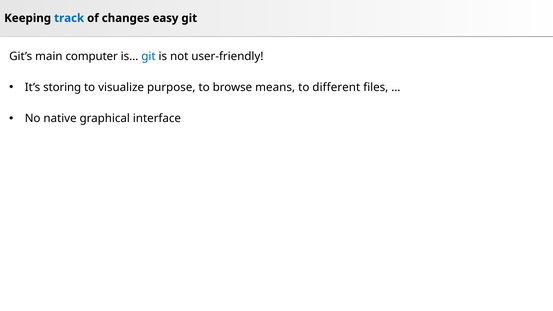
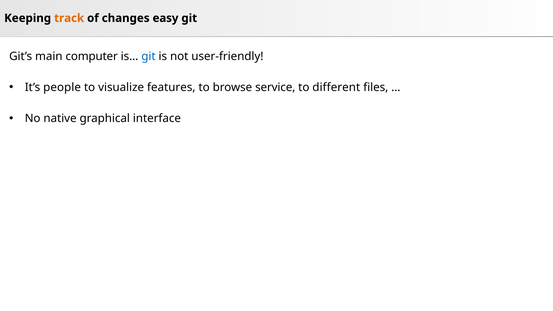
track colour: blue -> orange (69, 18)
storing: storing -> people (62, 87)
purpose: purpose -> features (171, 87)
means: means -> service (275, 87)
